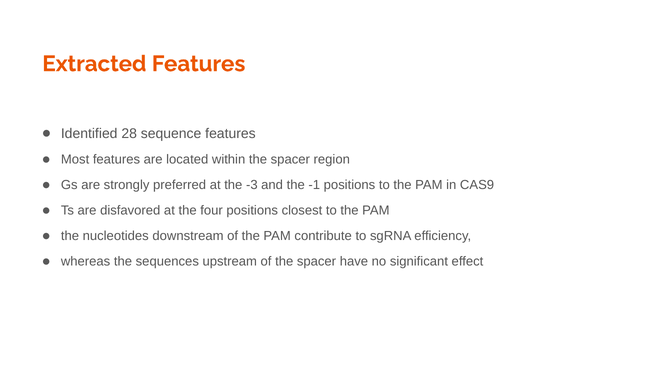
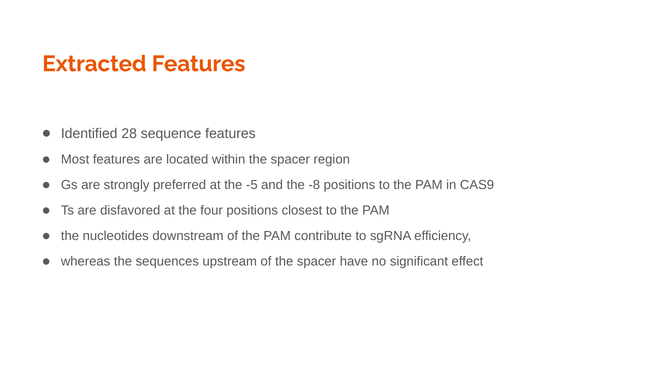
-3: -3 -> -5 (252, 185)
-1: -1 -> -8 (314, 185)
